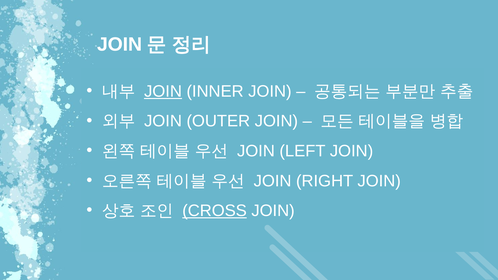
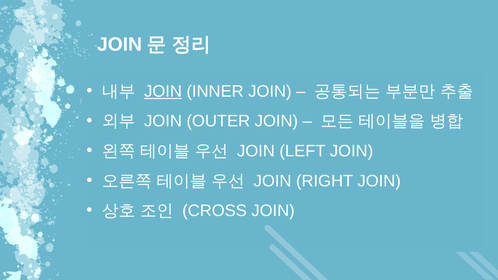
CROSS underline: present -> none (215, 211)
